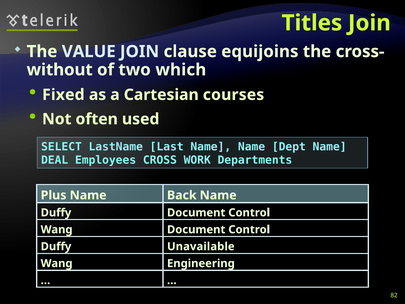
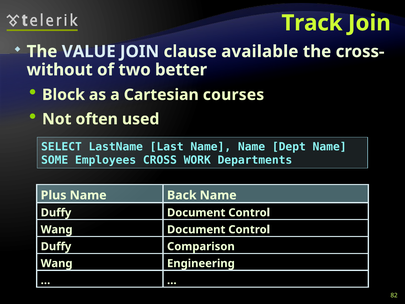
Titles: Titles -> Track (312, 23)
equijoins: equijoins -> available (260, 51)
which: which -> better (181, 70)
Fixed: Fixed -> Block (63, 95)
DEAL: DEAL -> SOME (55, 160)
Unavailable: Unavailable -> Comparison (201, 246)
